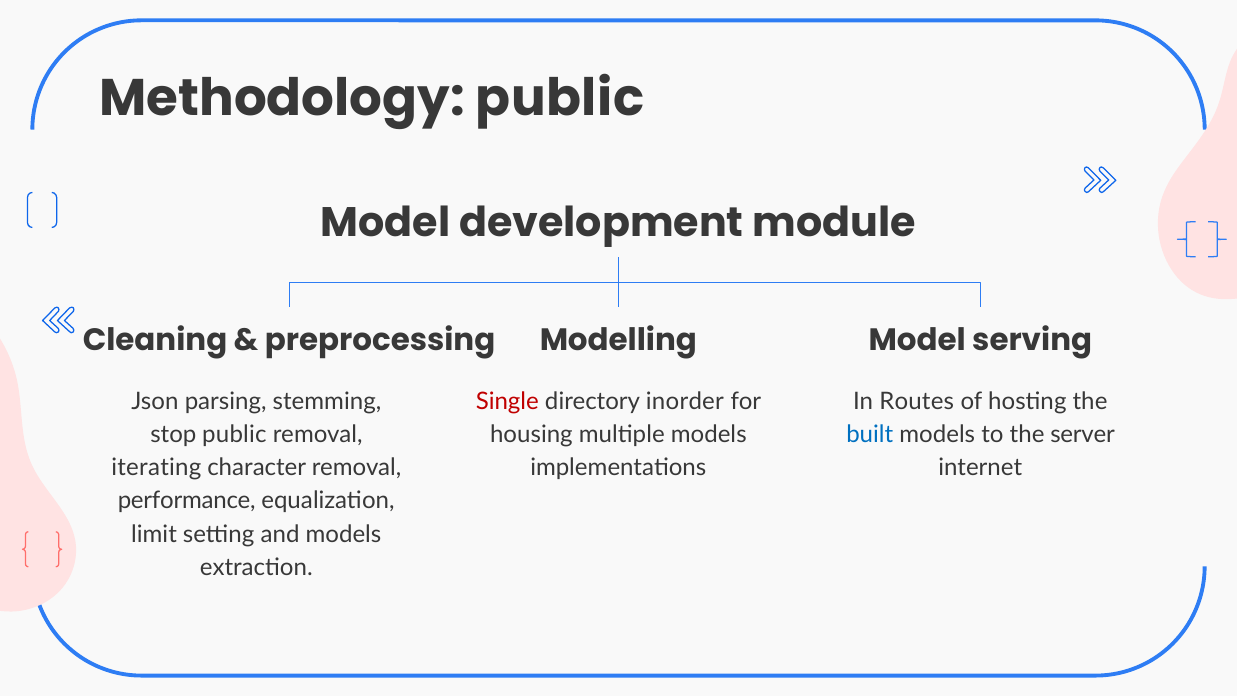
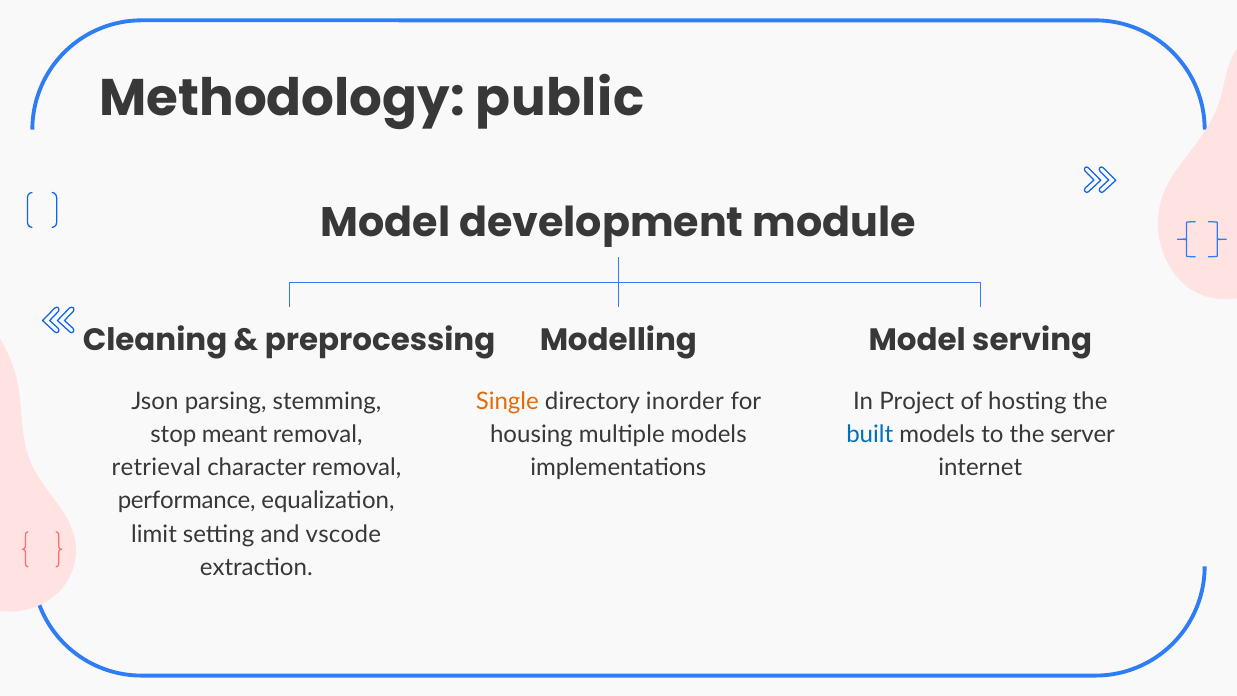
Single colour: red -> orange (507, 401)
Routes: Routes -> Project (917, 401)
stop public: public -> meant (235, 434)
iterating: iterating -> retrieval (156, 468)
and models: models -> vscode (343, 534)
